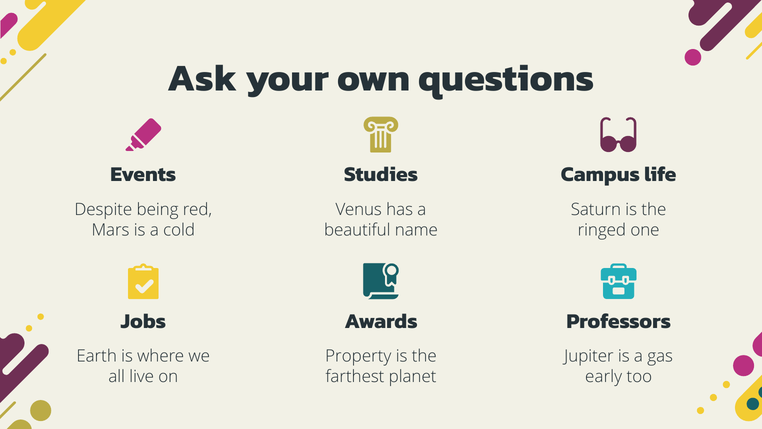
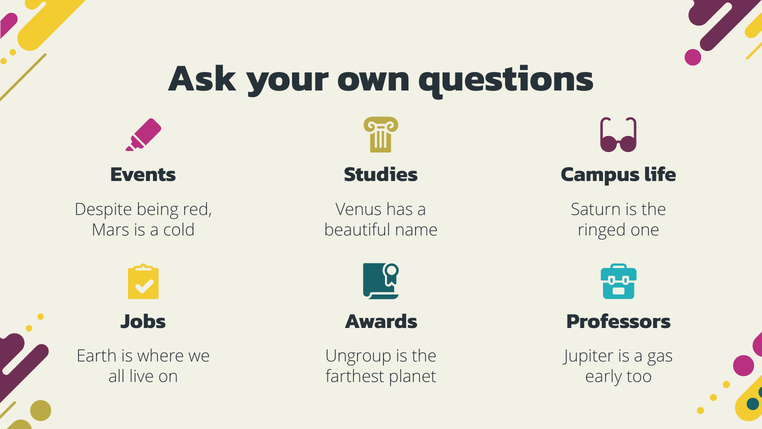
Property: Property -> Ungroup (358, 356)
